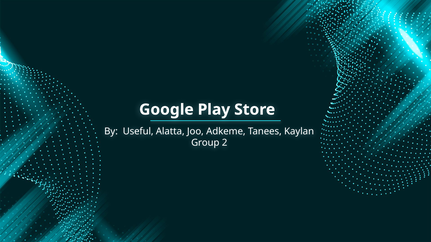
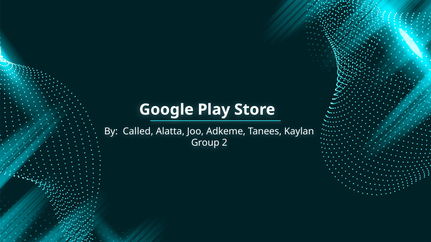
Useful: Useful -> Called (138, 132)
